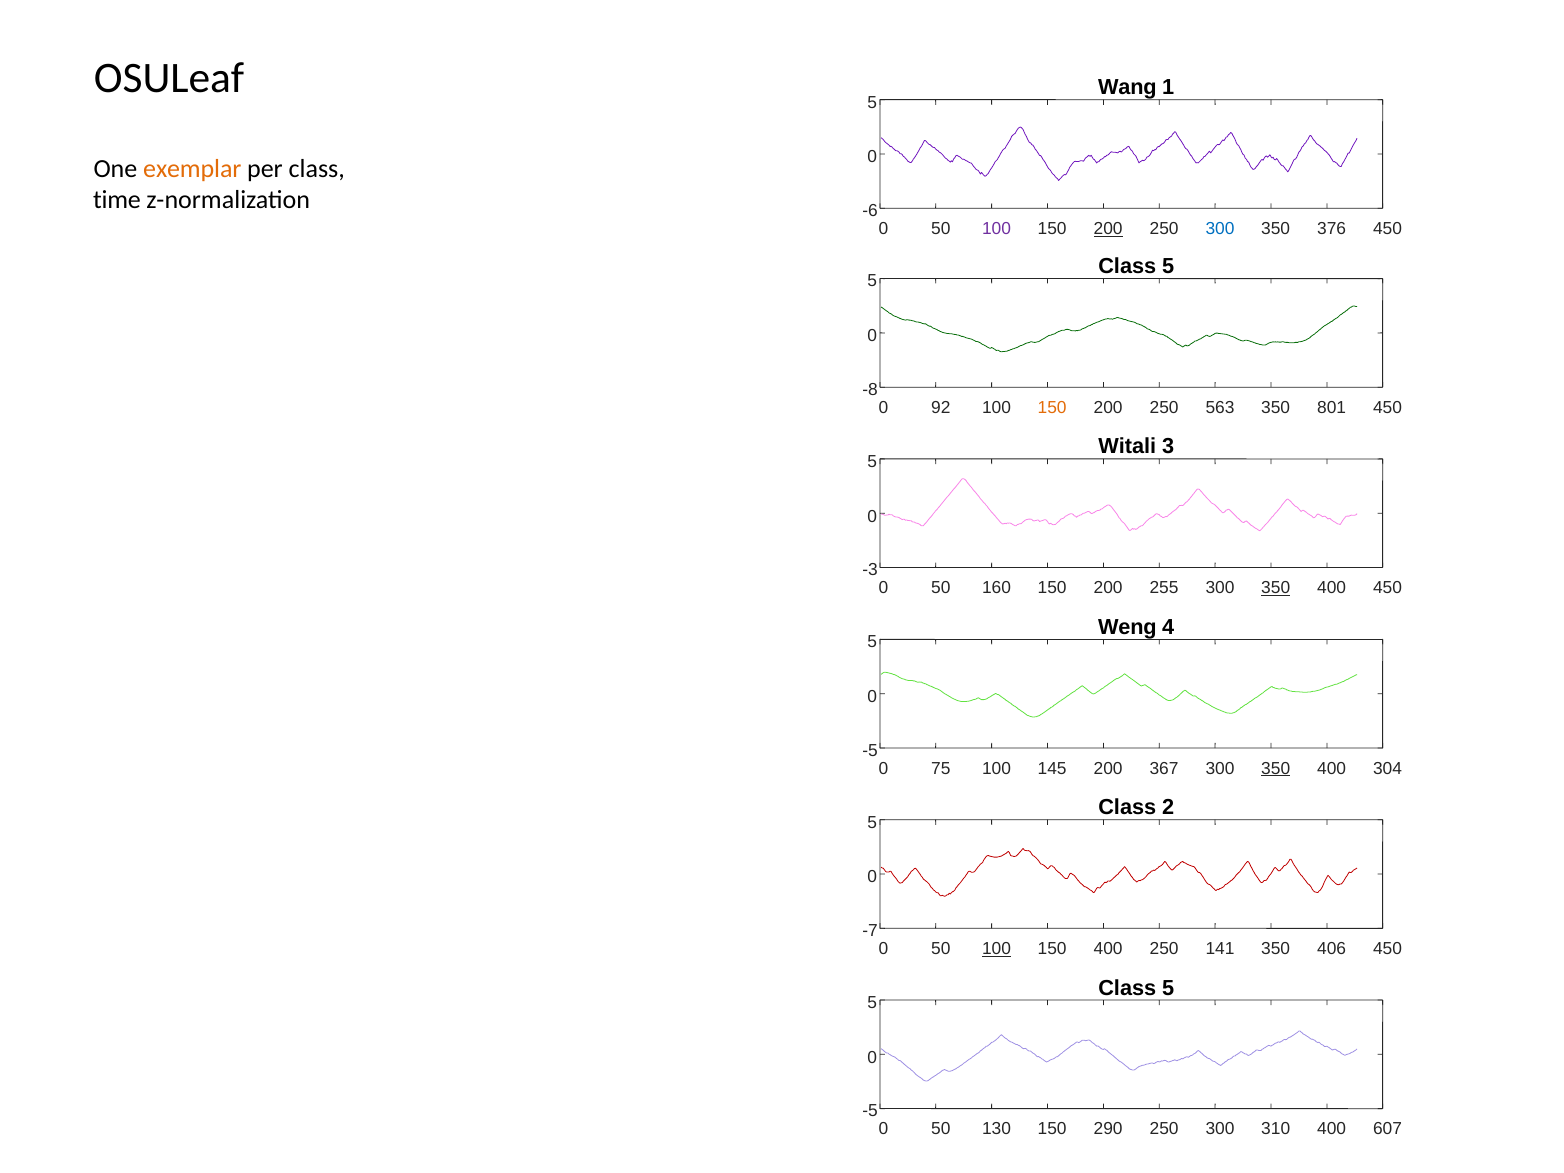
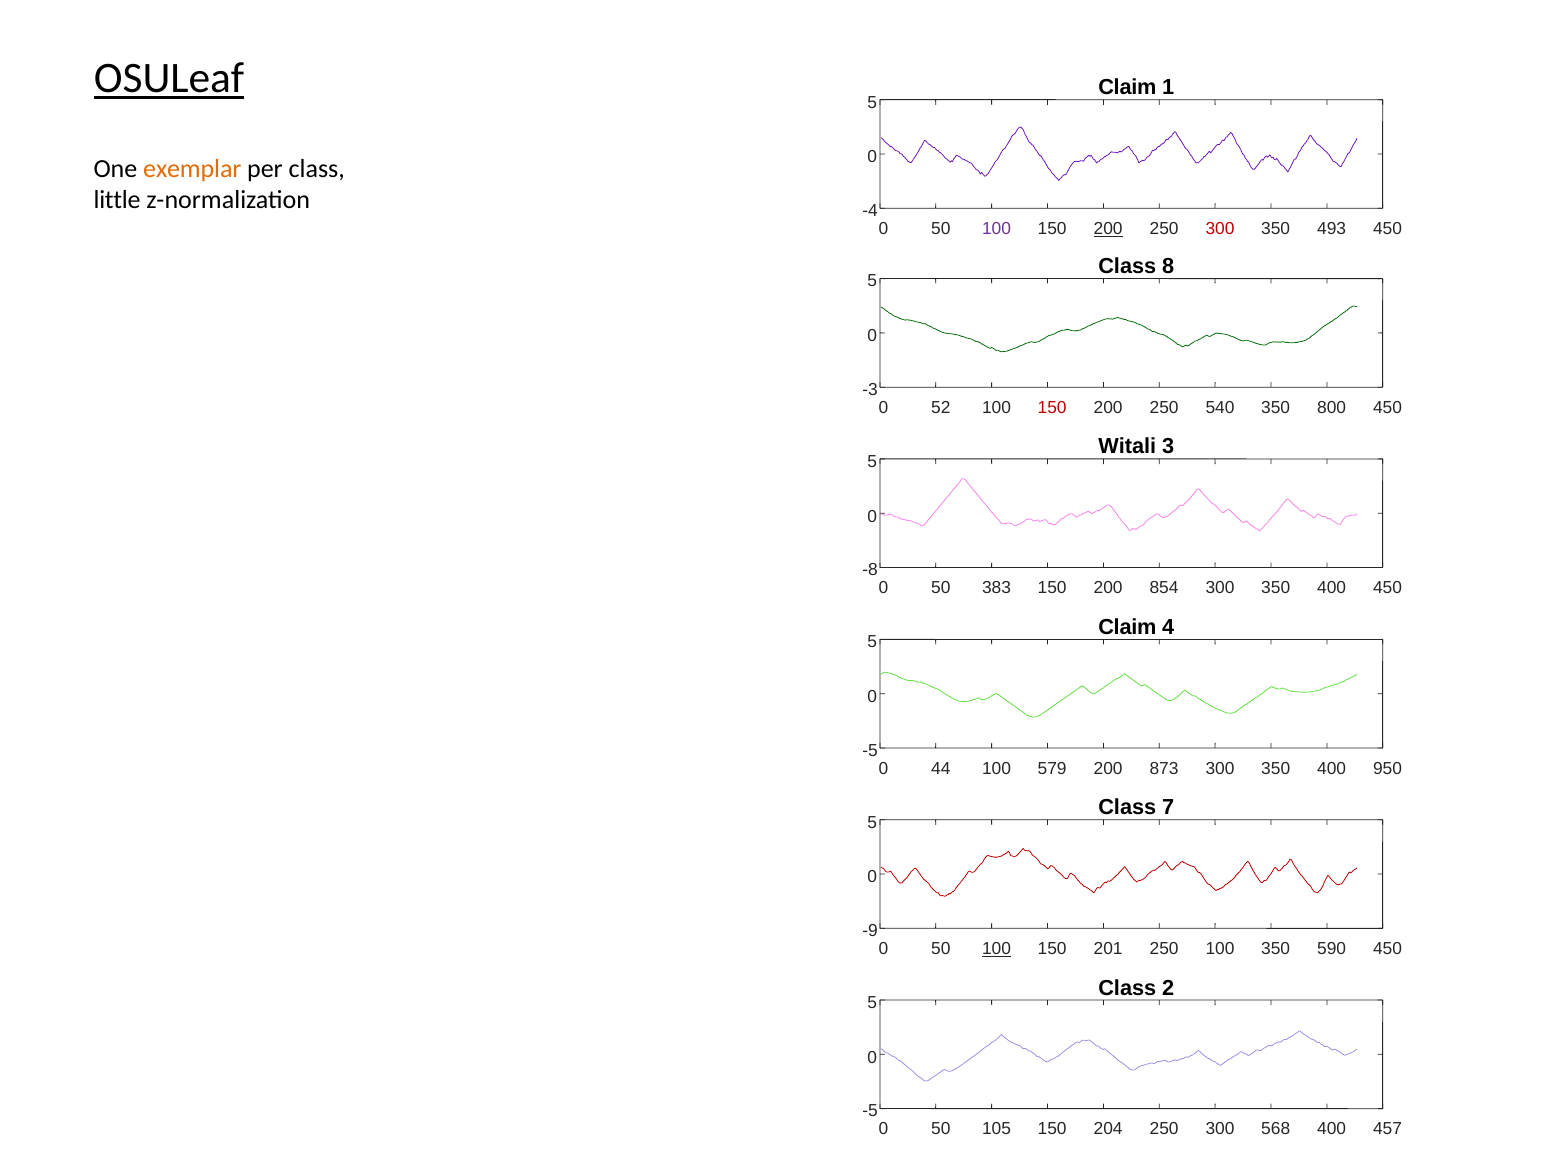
OSULeaf underline: none -> present (169, 79)
Wang: Wang -> Claim (1127, 87)
time: time -> little (117, 200)
-6: -6 -> -4 (870, 211)
300 colour: blue -> red (1220, 229)
376: 376 -> 493 (1332, 229)
5: 5 -> 8 (1168, 266)
-8: -8 -> -3 (870, 390)
92: 92 -> 52 (941, 407)
150 colour: orange -> red (1052, 407)
563: 563 -> 540 (1220, 407)
801: 801 -> 800 (1332, 407)
-3: -3 -> -8 (870, 570)
160: 160 -> 383 (997, 588)
255: 255 -> 854 (1164, 588)
350 underline: present -> none (1276, 588)
Weng: Weng -> Claim (1127, 627)
75: 75 -> 44 (941, 768)
145: 145 -> 579 (1052, 768)
367: 367 -> 873 (1164, 768)
350 underline: present -> none (1276, 768)
304: 304 -> 950 (1388, 768)
2: 2 -> 7 (1168, 807)
-7: -7 -> -9 (870, 931)
150 400: 400 -> 201 (1108, 949)
250 141: 141 -> 100 (1220, 949)
406: 406 -> 590 (1332, 949)
5: 5 -> 2 (1168, 988)
130: 130 -> 105 (997, 1129)
290: 290 -> 204 (1108, 1129)
310: 310 -> 568 (1276, 1129)
607: 607 -> 457 (1388, 1129)
